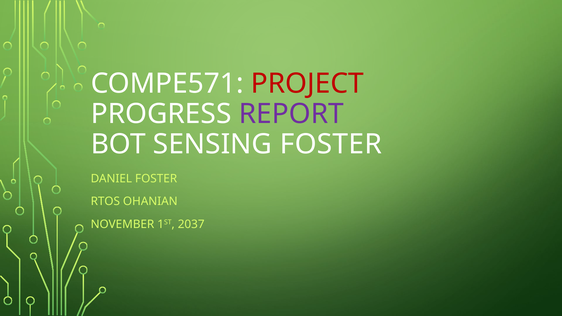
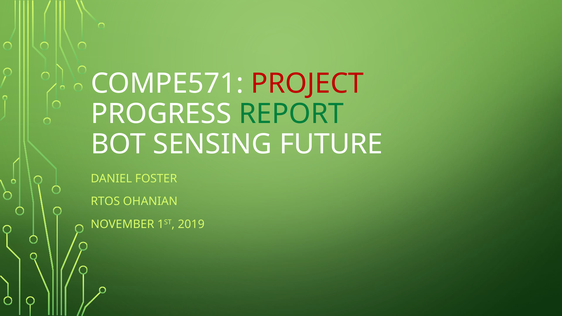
REPORT colour: purple -> green (291, 114)
SENSING FOSTER: FOSTER -> FUTURE (331, 144)
2037: 2037 -> 2019 (191, 224)
